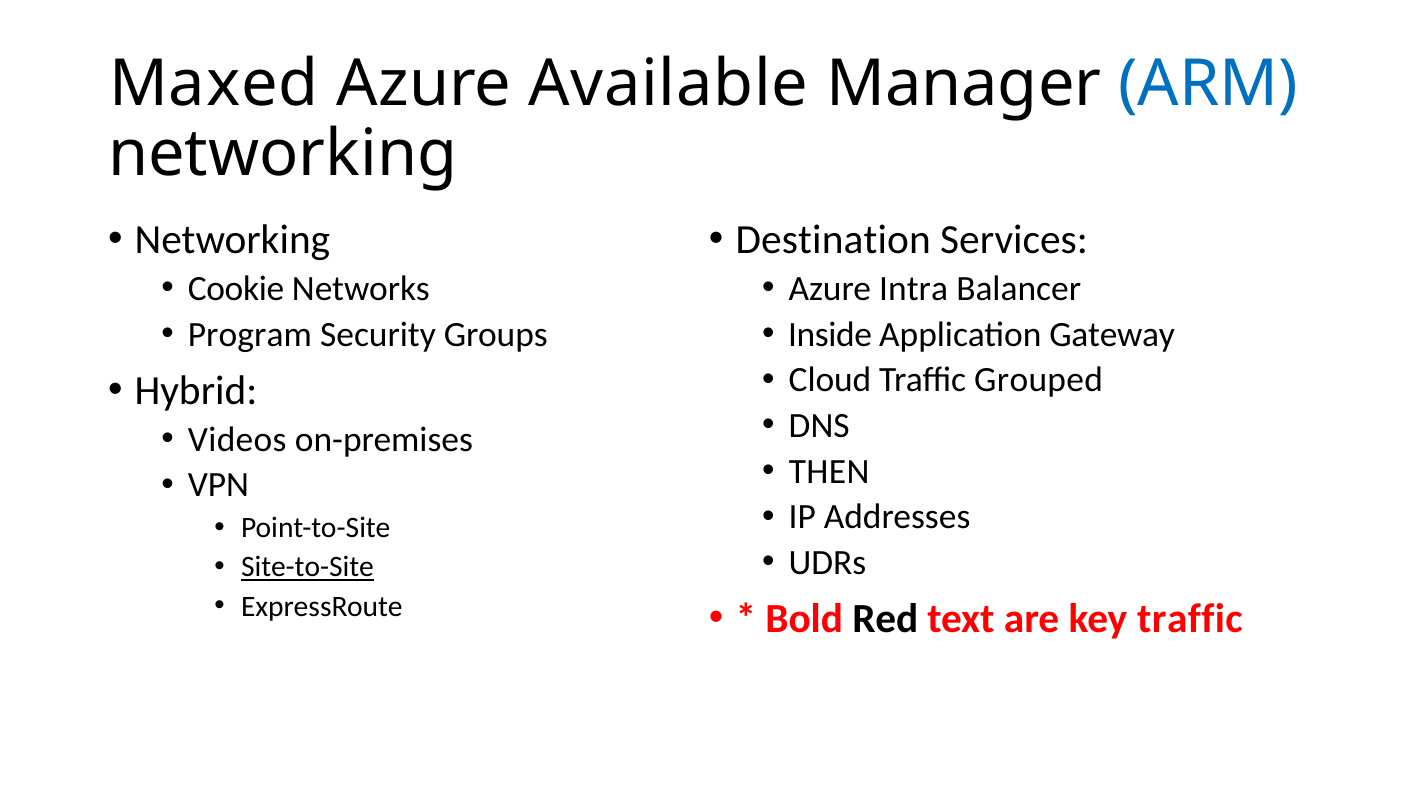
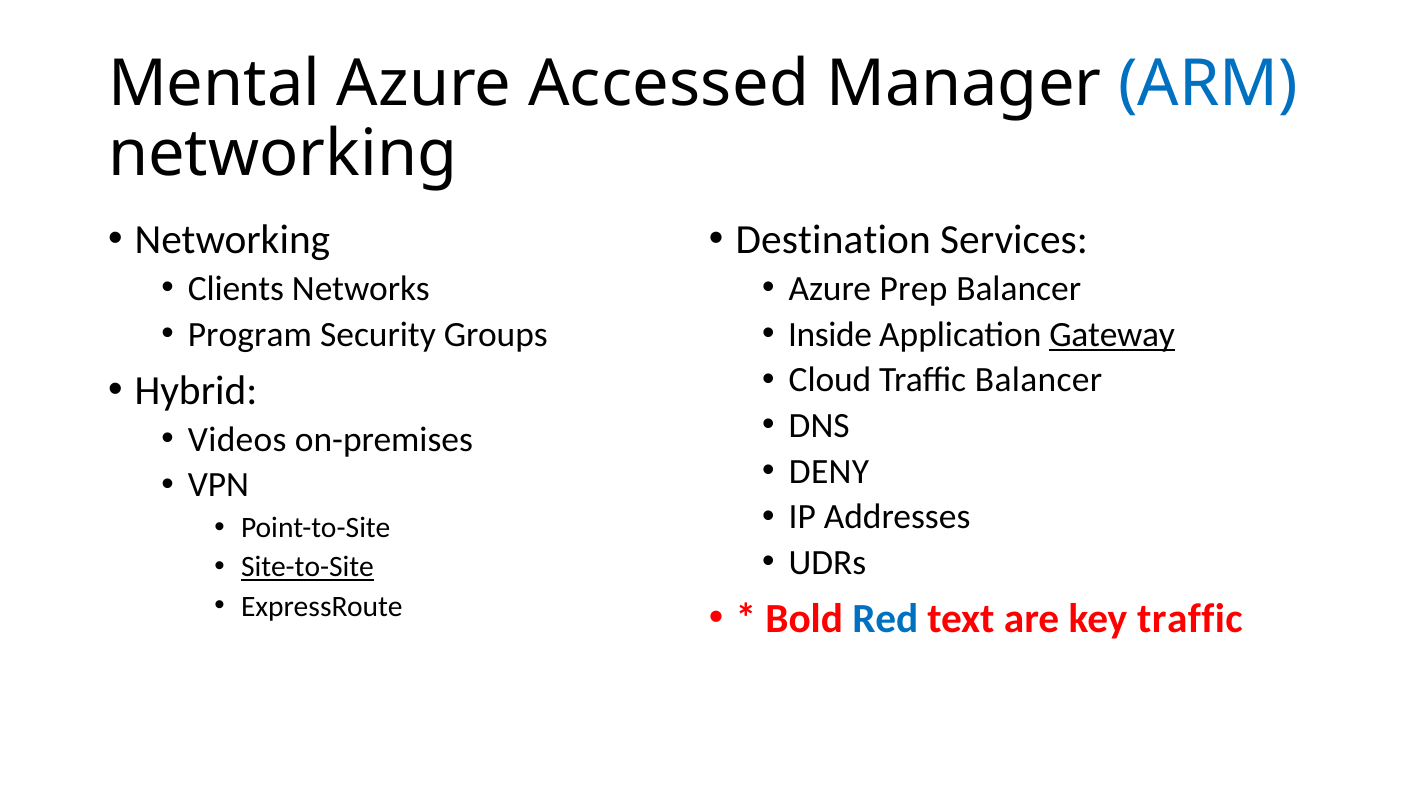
Maxed: Maxed -> Mental (214, 84)
Available: Available -> Accessed (669, 84)
Cookie: Cookie -> Clients (236, 289)
Intra: Intra -> Prep (913, 289)
Gateway underline: none -> present (1112, 334)
Traffic Grouped: Grouped -> Balancer (1039, 380)
THEN: THEN -> DENY (829, 471)
Red colour: black -> blue (885, 618)
